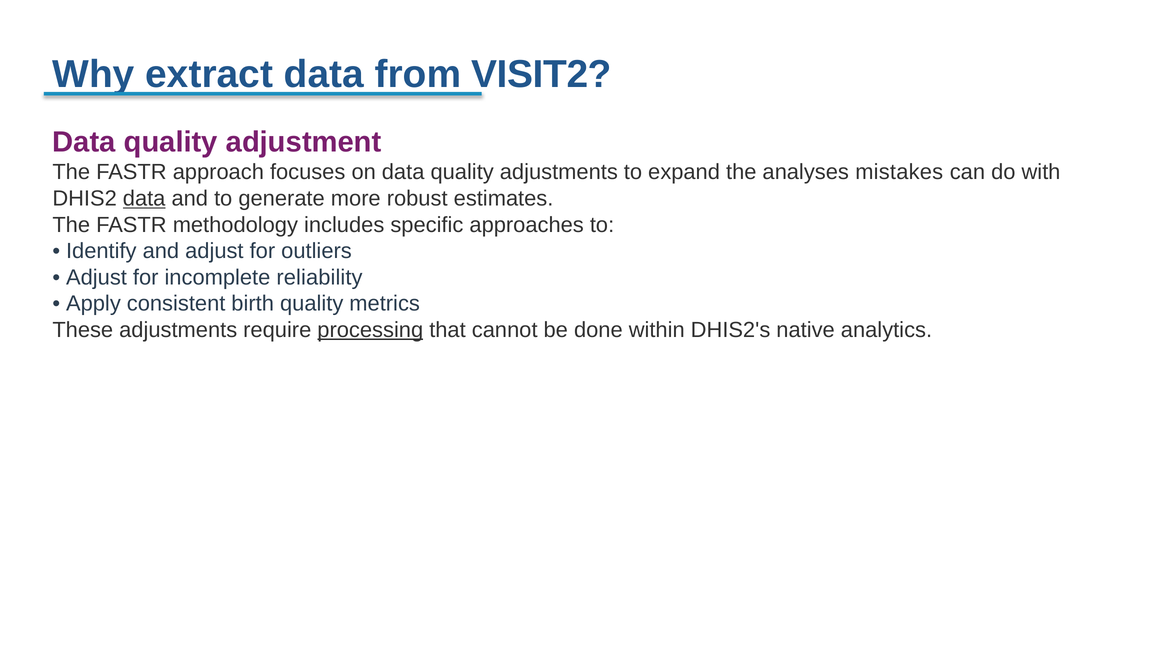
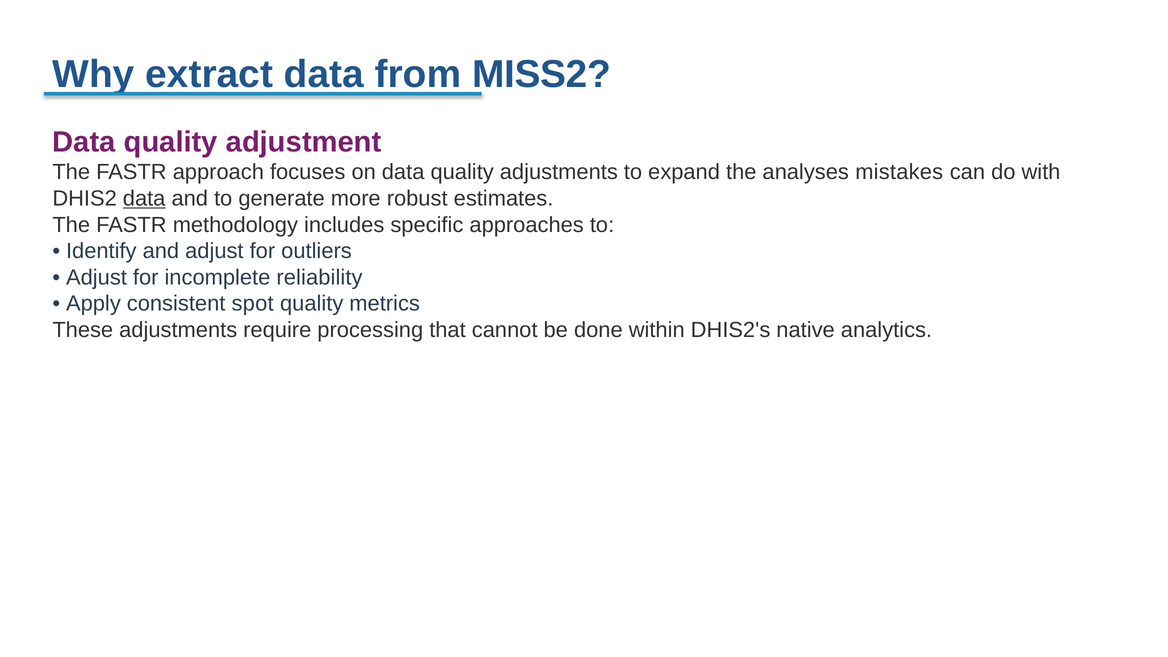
VISIT2: VISIT2 -> MISS2 (541, 74)
birth: birth -> spot (253, 304)
processing underline: present -> none (370, 330)
